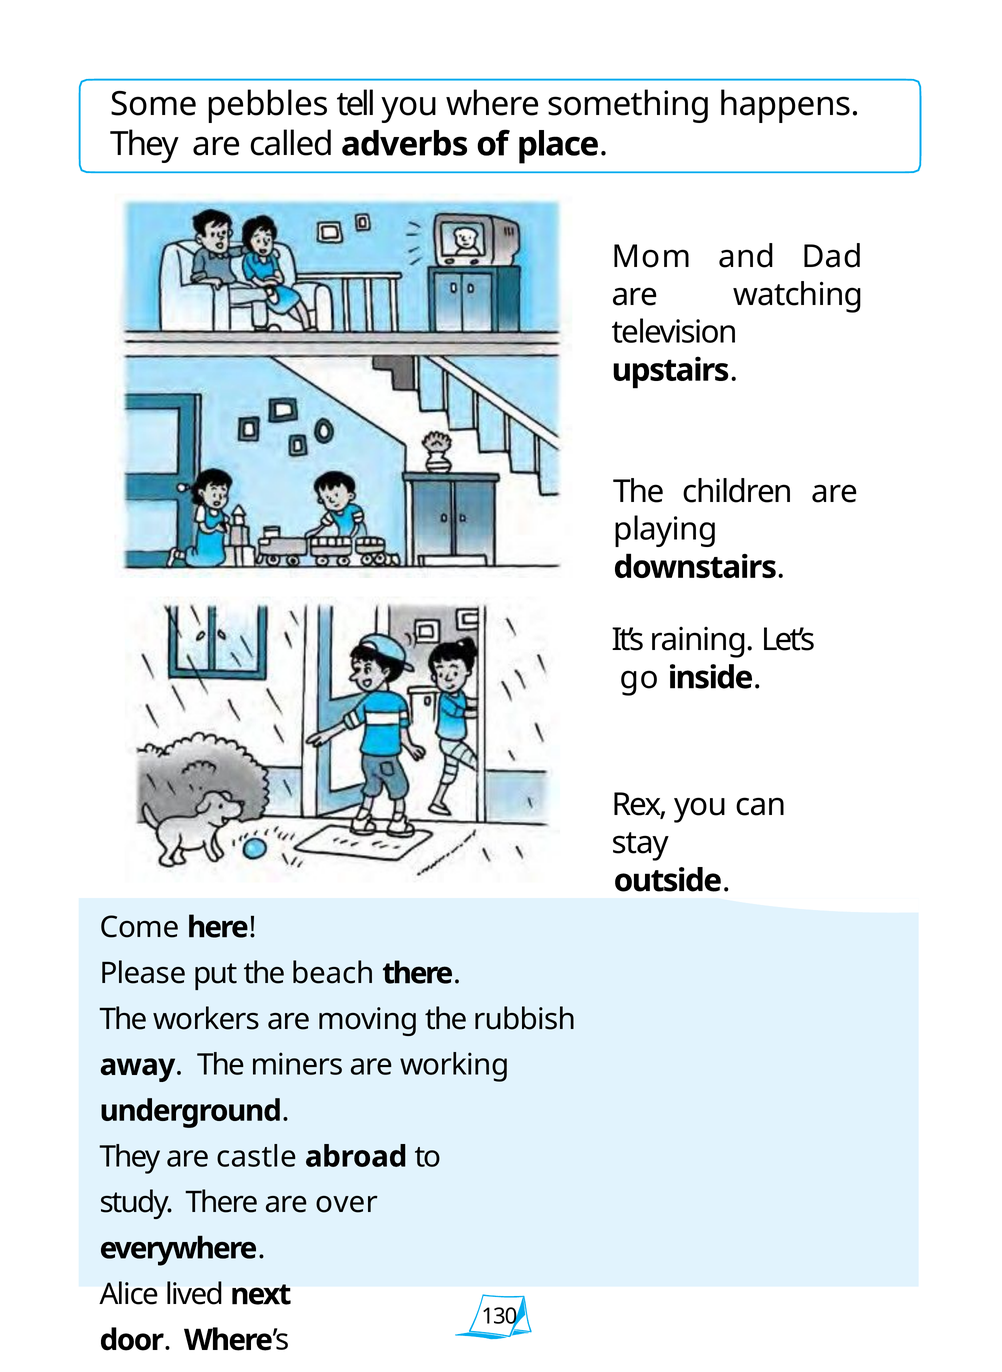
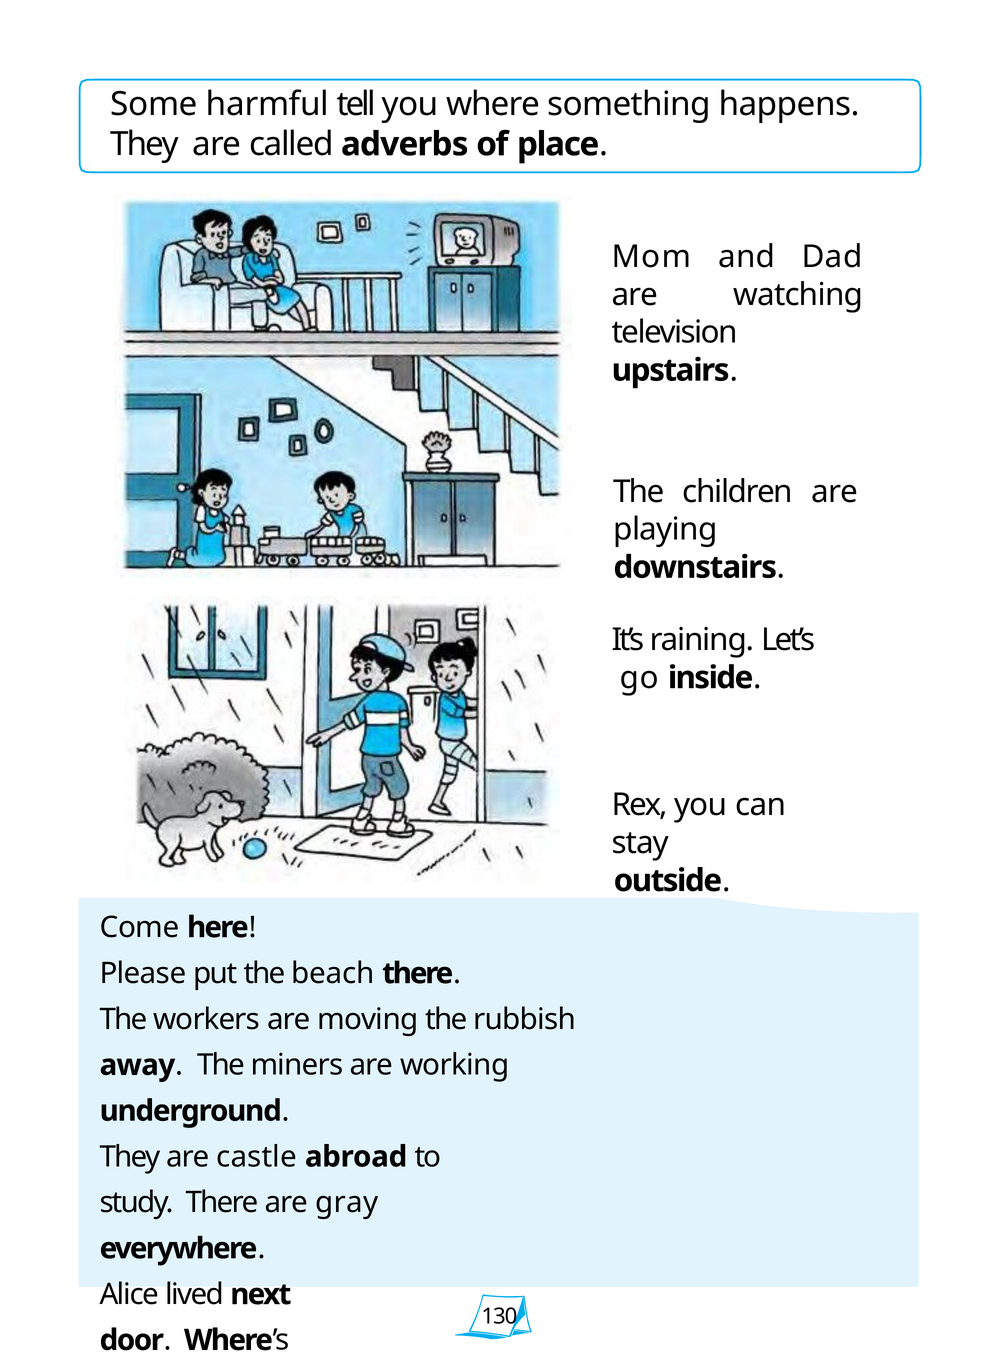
pebbles: pebbles -> harmful (267, 104)
over: over -> gray (347, 1202)
